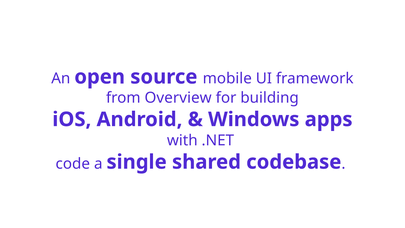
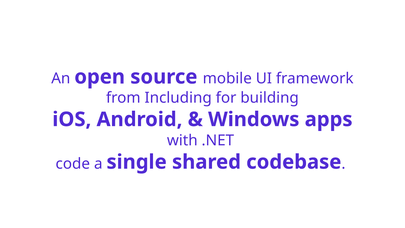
Overview: Overview -> Including (178, 98)
